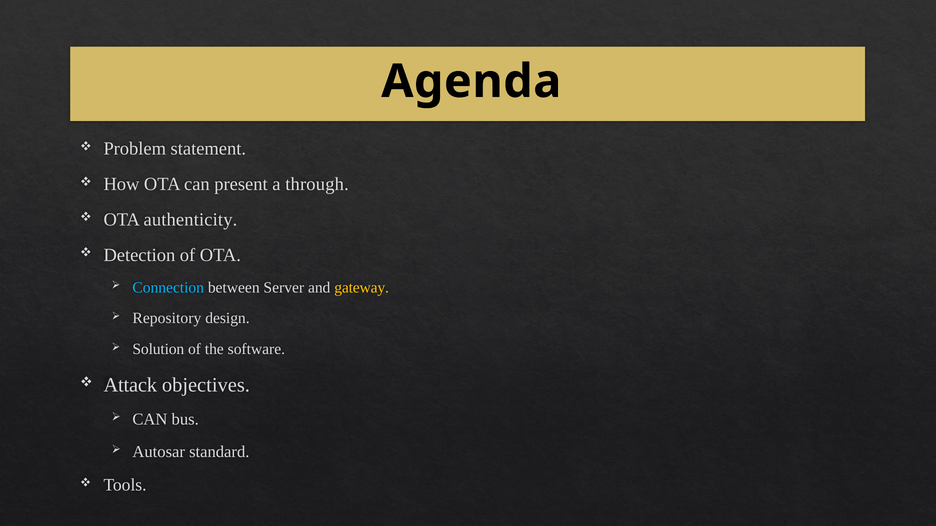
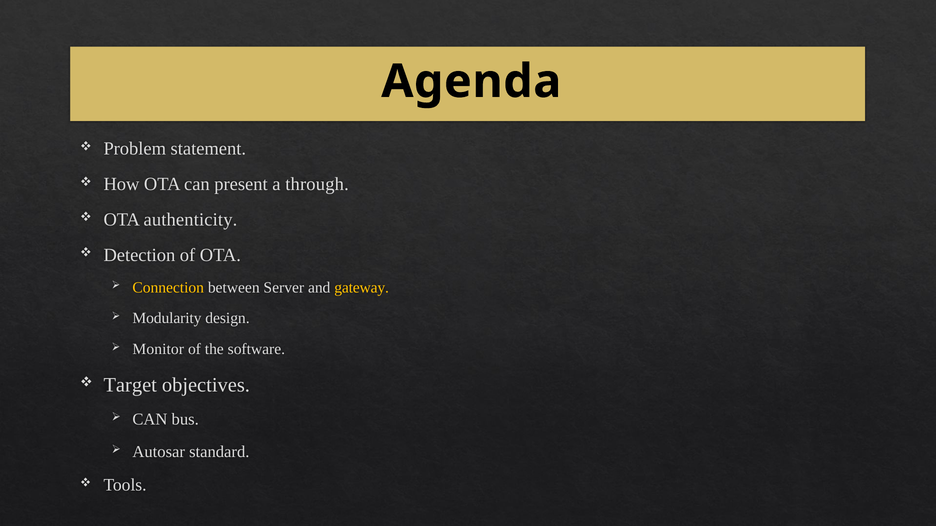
Connection colour: light blue -> yellow (168, 288)
Repository: Repository -> Modularity (167, 319)
Solution: Solution -> Monitor (158, 349)
Attack: Attack -> Target (130, 385)
